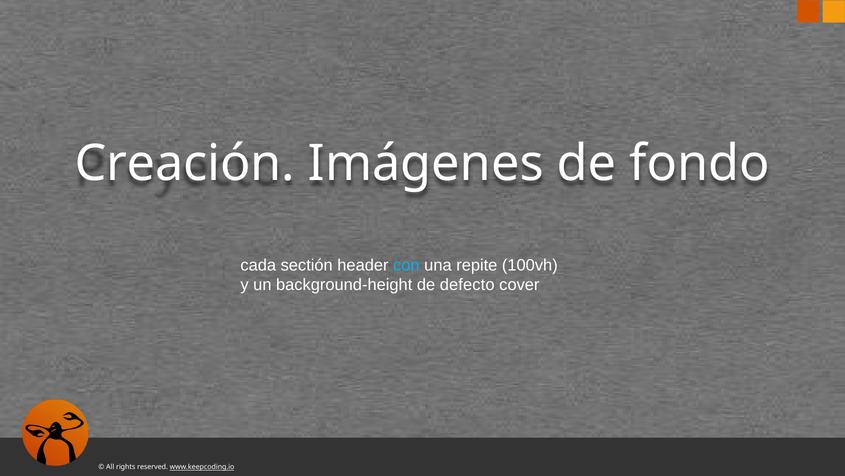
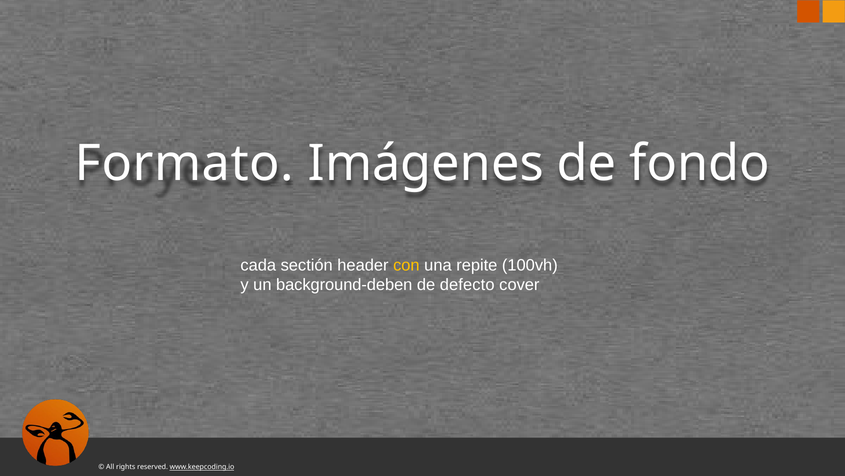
Creación: Creación -> Formato (184, 164)
con colour: light blue -> yellow (406, 265)
background-height: background-height -> background-deben (344, 285)
